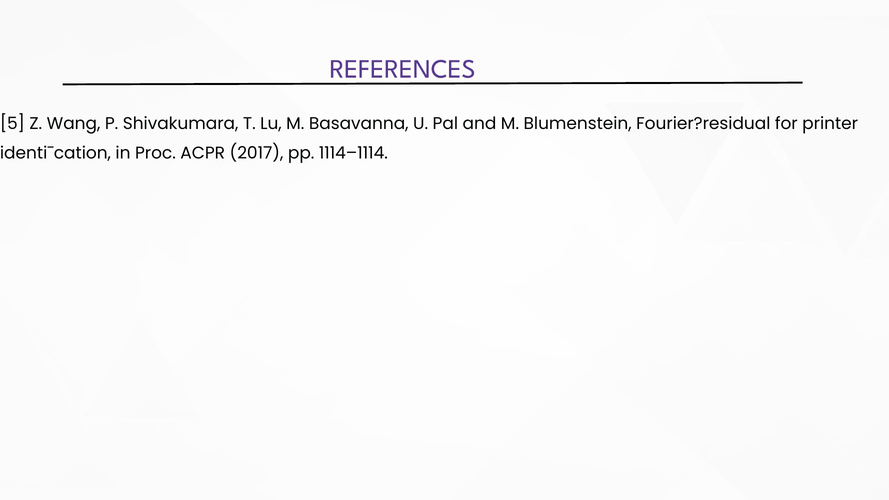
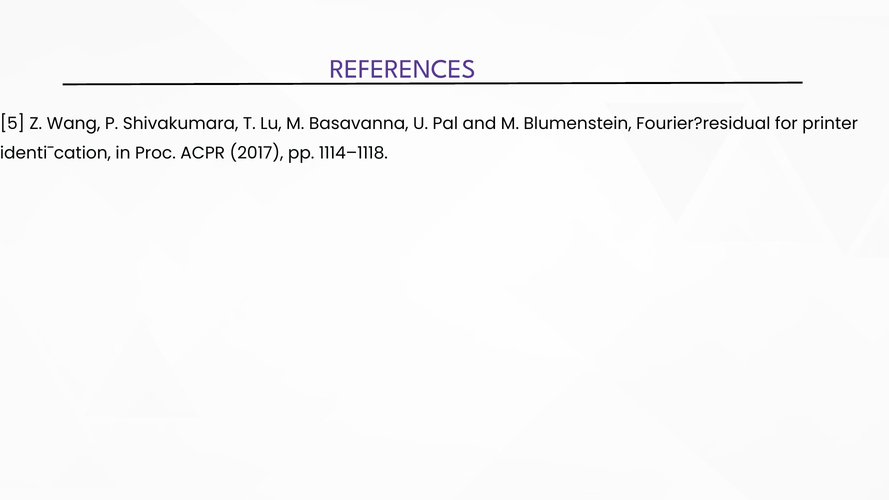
1114–1114: 1114–1114 -> 1114–1118 (353, 153)
